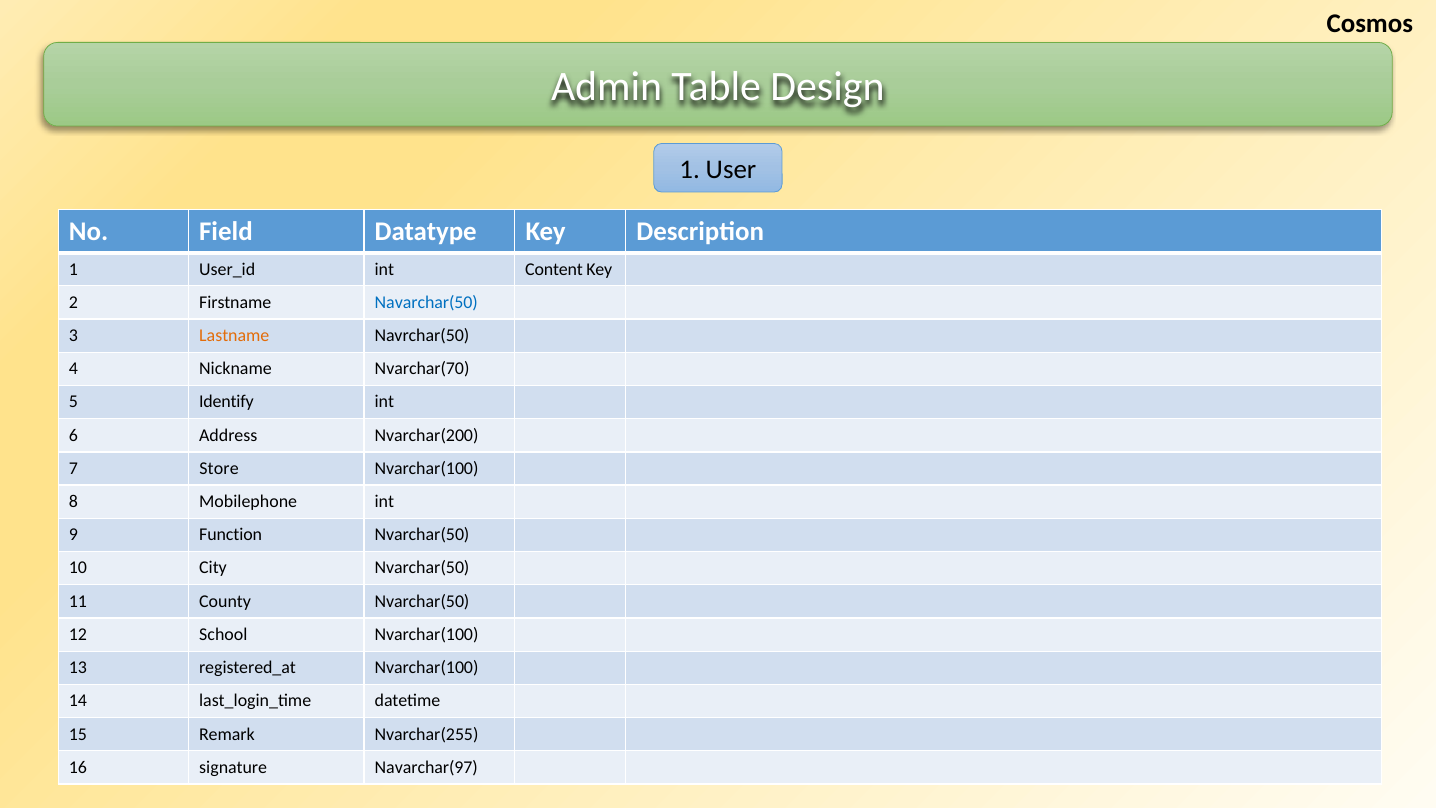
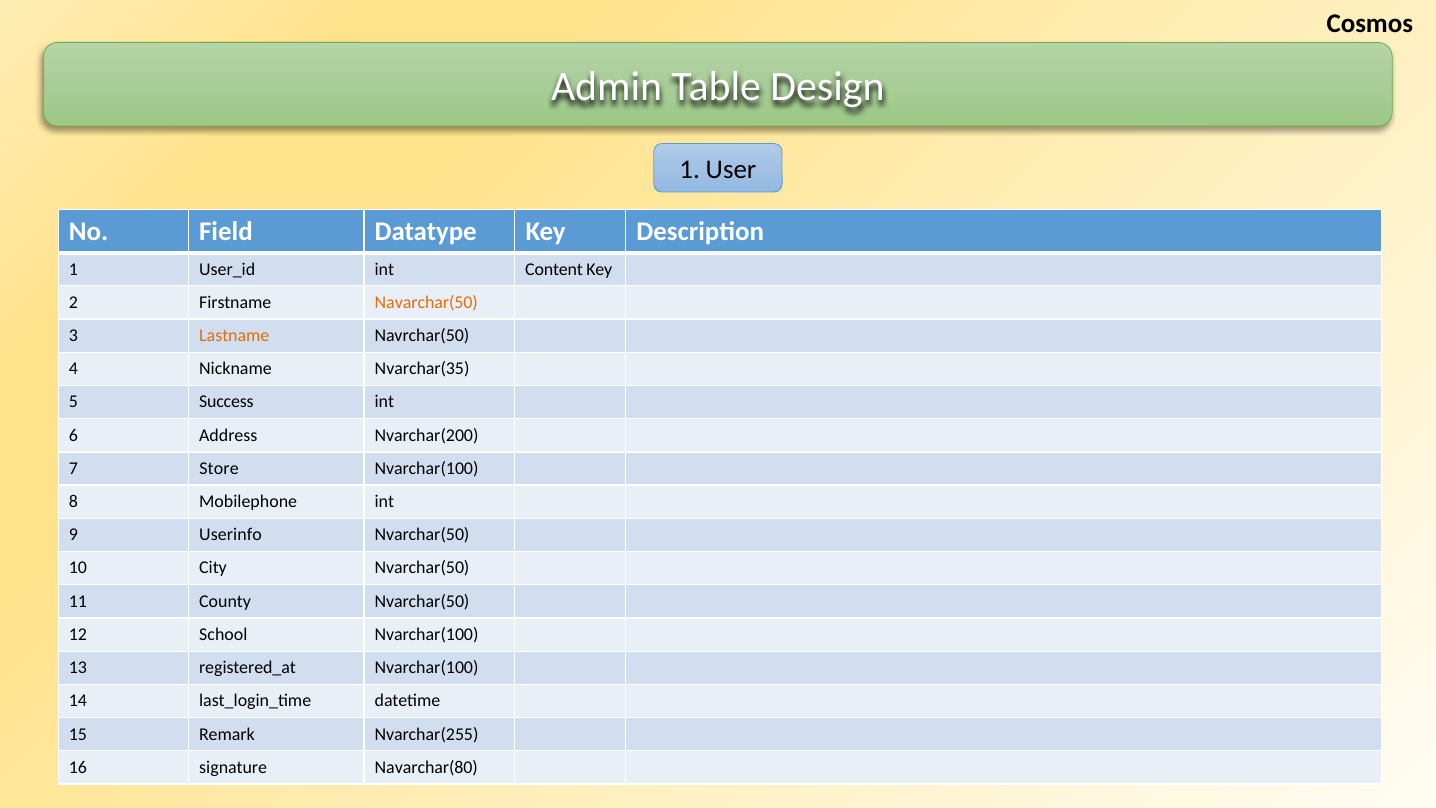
Navarchar(50 colour: blue -> orange (426, 302)
Nvarchar(70: Nvarchar(70 -> Nvarchar(35 (422, 369)
Identify: Identify -> Success (226, 402)
Function: Function -> Userinfo (231, 535)
Navarchar(97: Navarchar(97 -> Navarchar(80 (426, 767)
